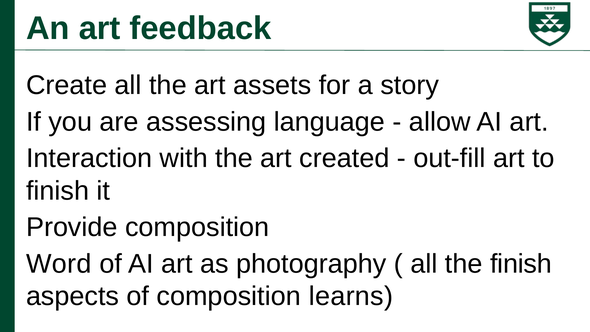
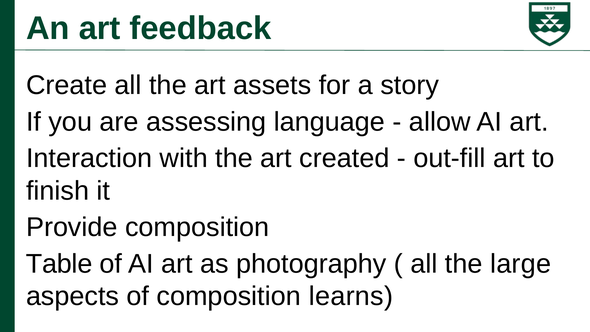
Word: Word -> Table (59, 264)
the finish: finish -> large (521, 264)
